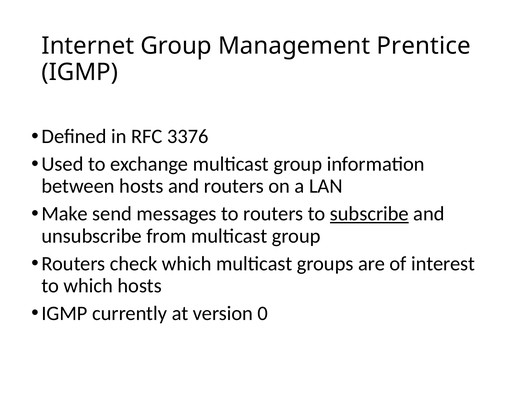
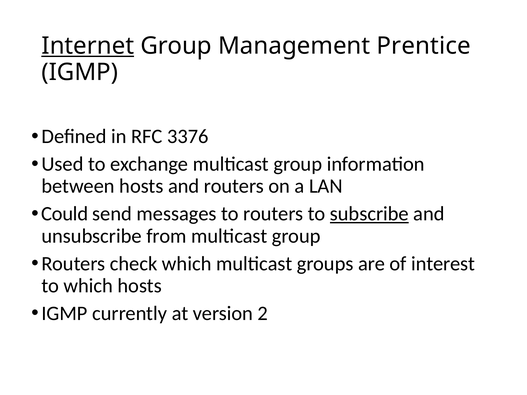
Internet underline: none -> present (88, 46)
Make: Make -> Could (65, 214)
0: 0 -> 2 (263, 314)
